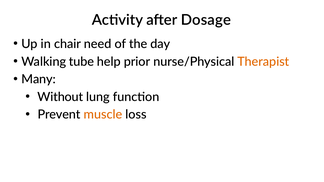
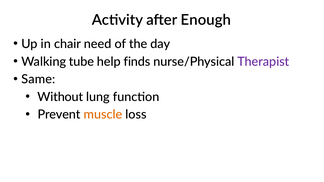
Dosage: Dosage -> Enough (206, 20)
prior: prior -> finds (137, 62)
Therapist colour: orange -> purple (263, 62)
Many: Many -> Same (38, 79)
